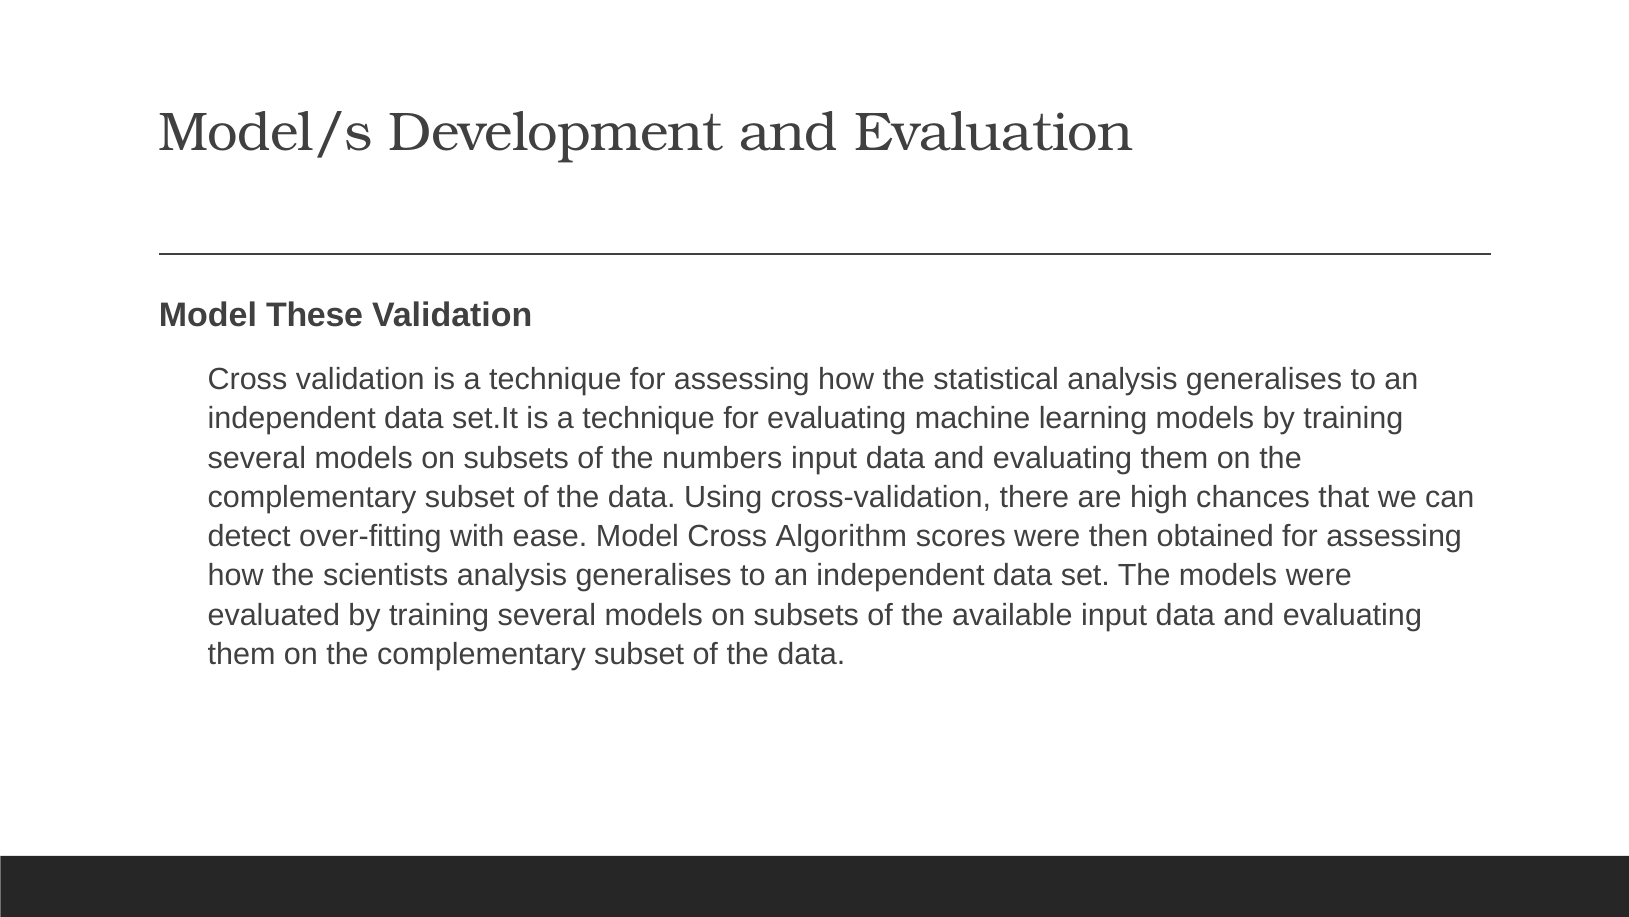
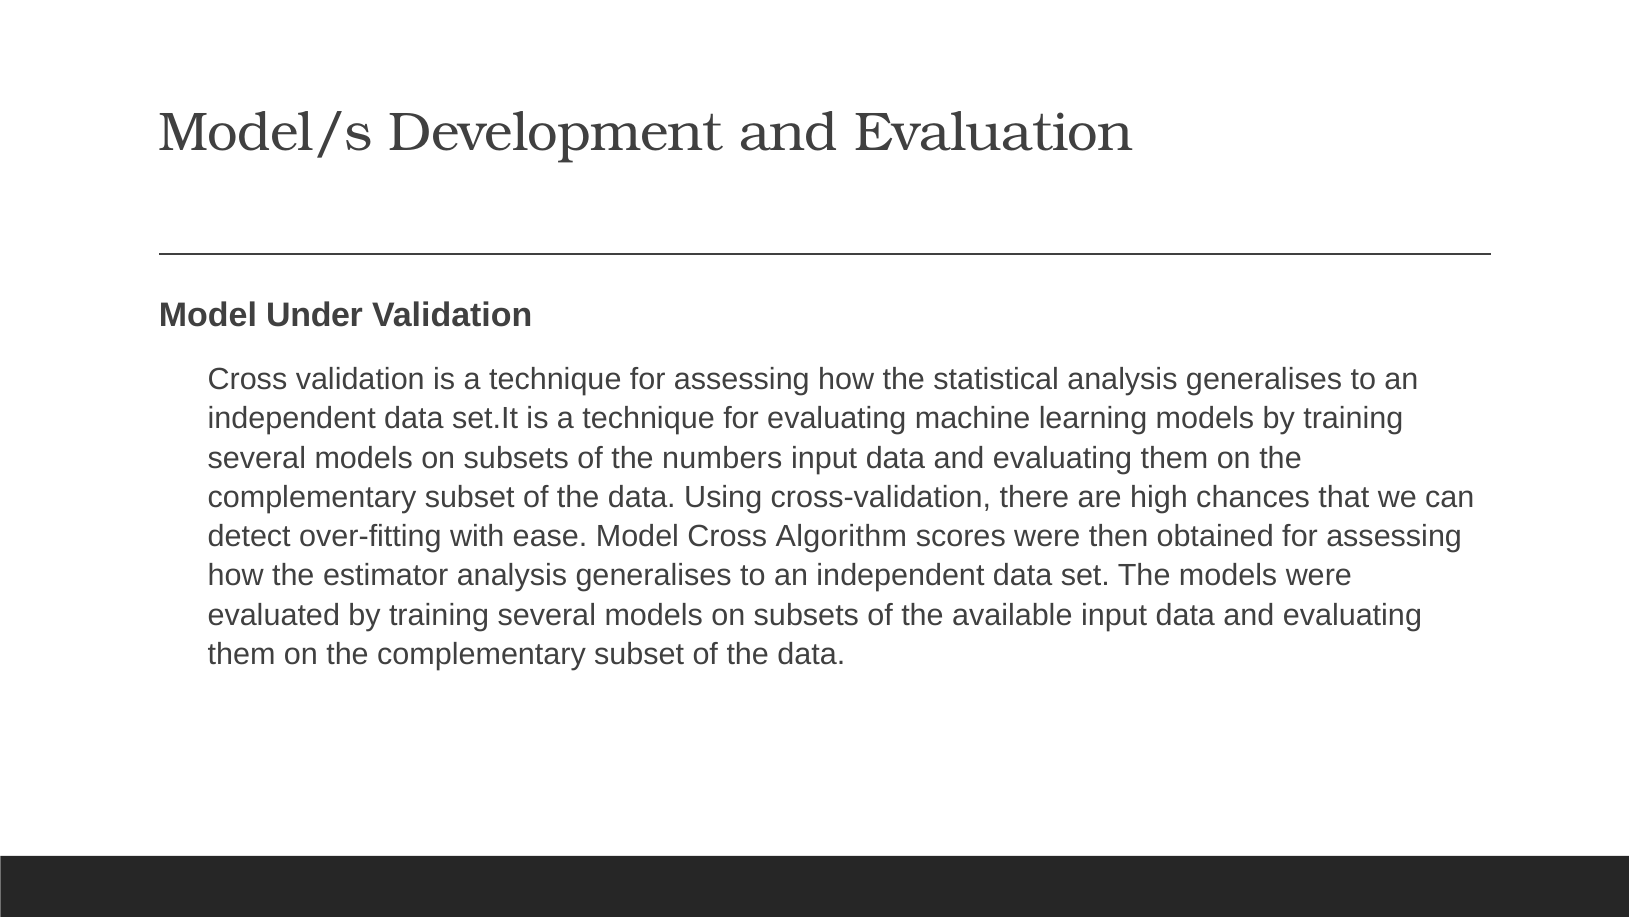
These: These -> Under (315, 315)
scientists: scientists -> estimator (386, 575)
